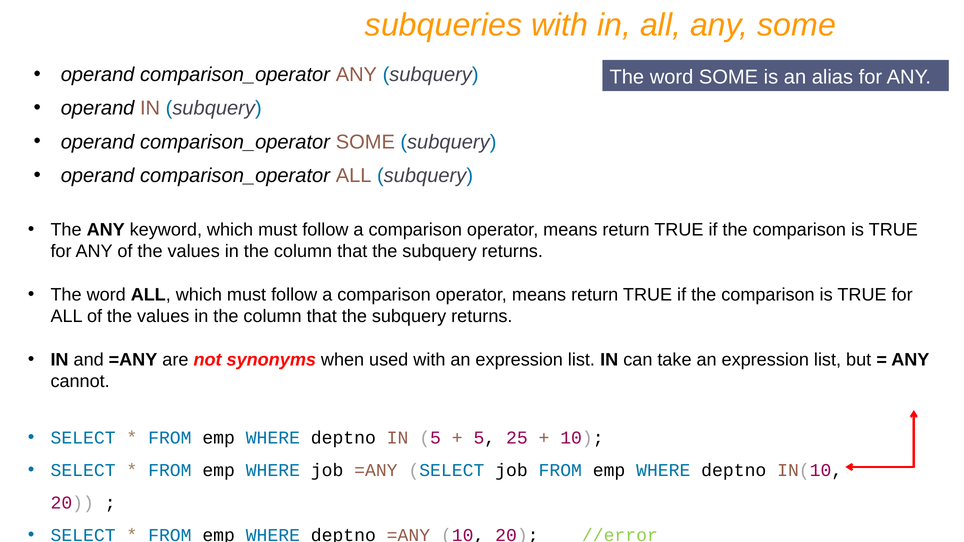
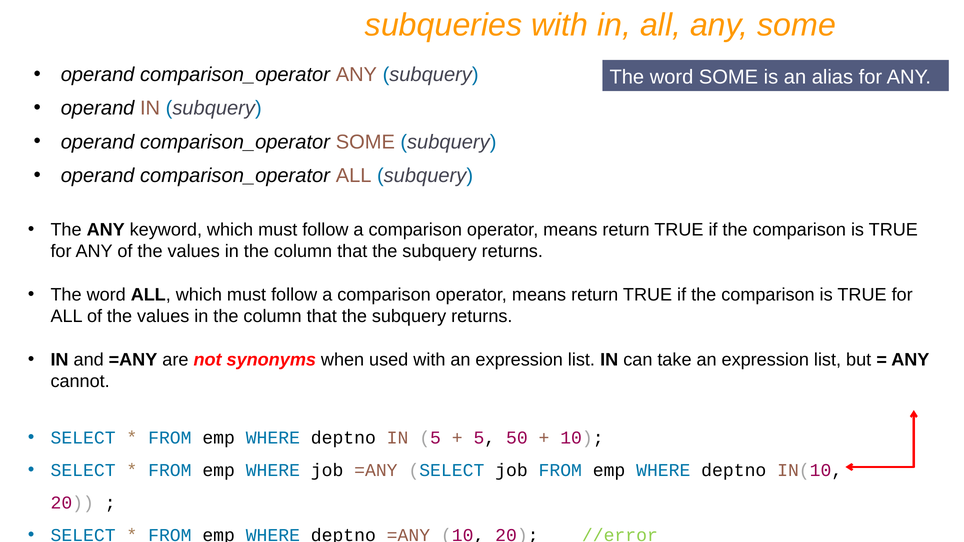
25: 25 -> 50 (517, 438)
